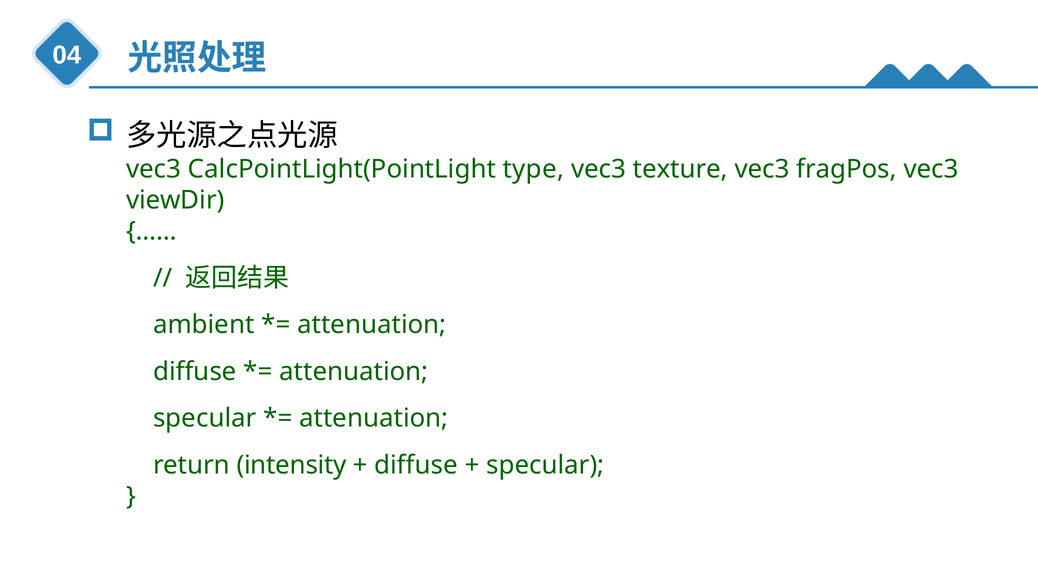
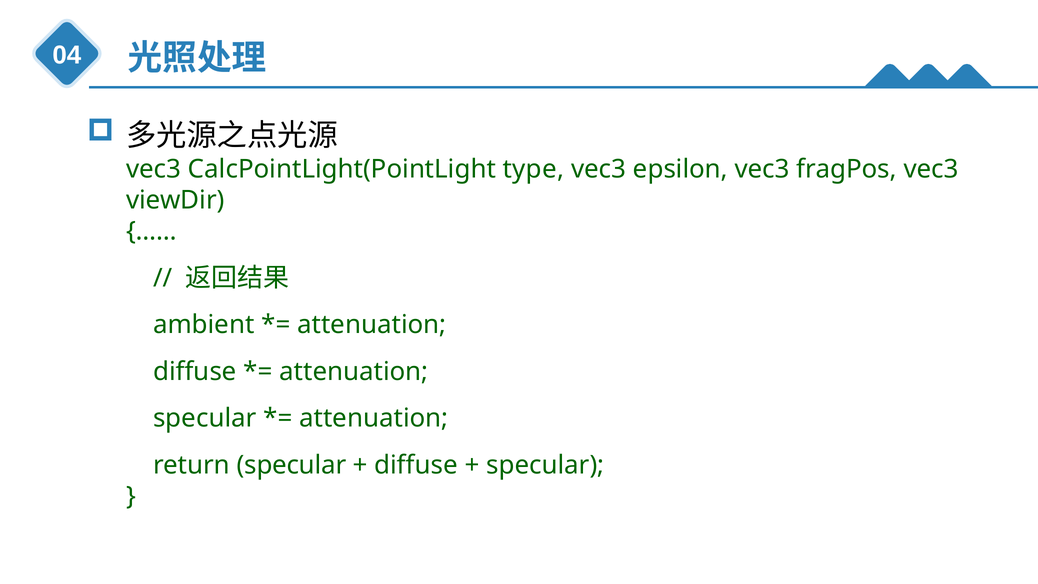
texture: texture -> epsilon (680, 169)
return intensity: intensity -> specular (291, 465)
